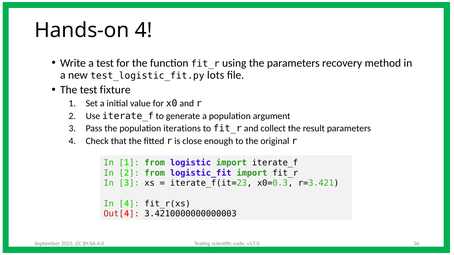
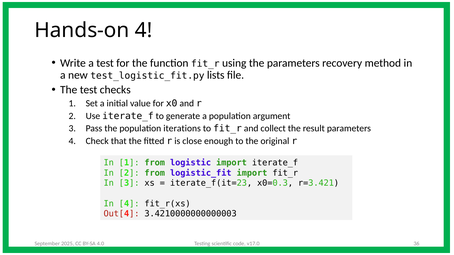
lots: lots -> lists (216, 75)
fixture: fixture -> checks (115, 90)
